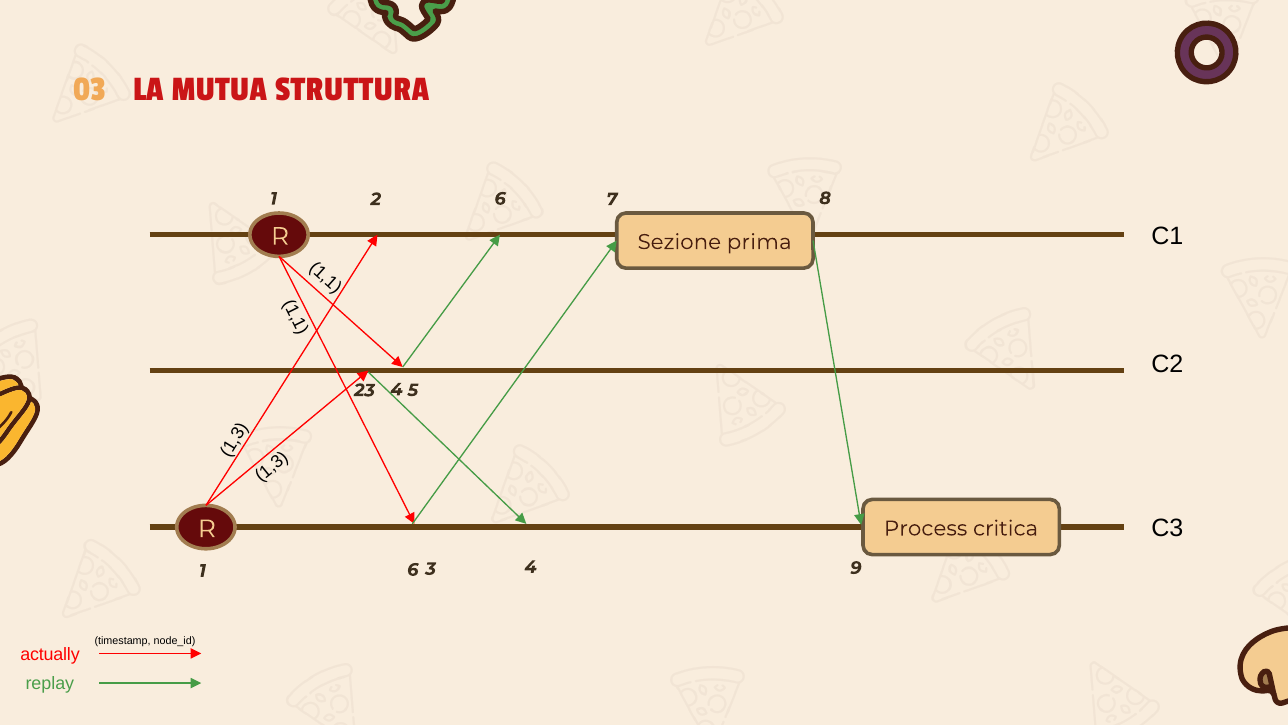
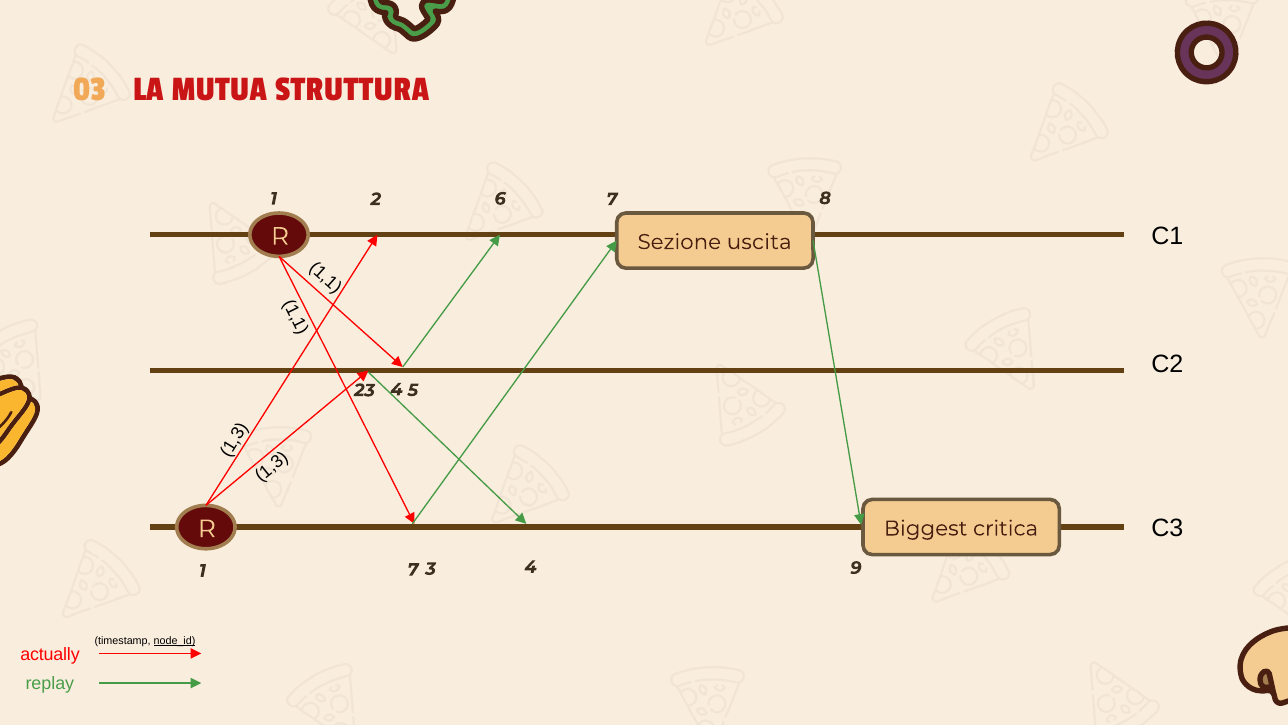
prima: prima -> uscita (759, 242)
Process: Process -> Biggest (926, 528)
1 6: 6 -> 7 (413, 569)
node_id underline: none -> present (175, 640)
